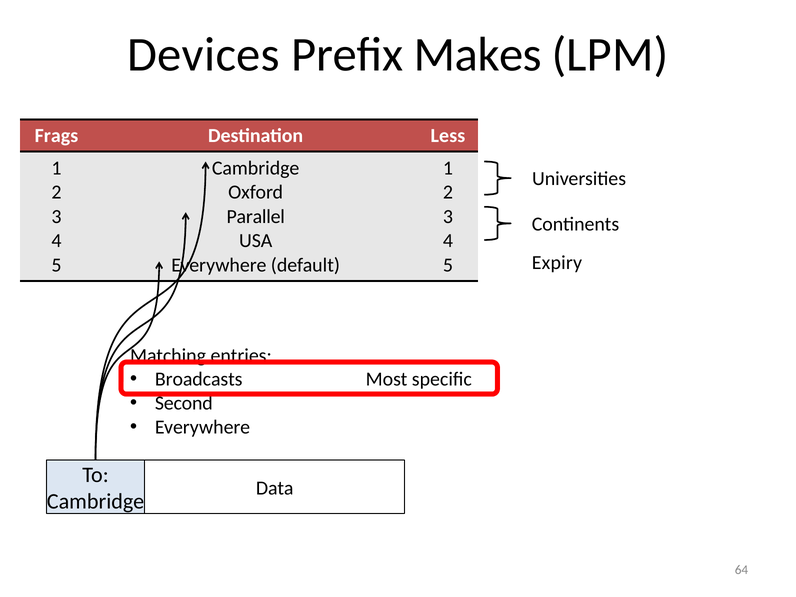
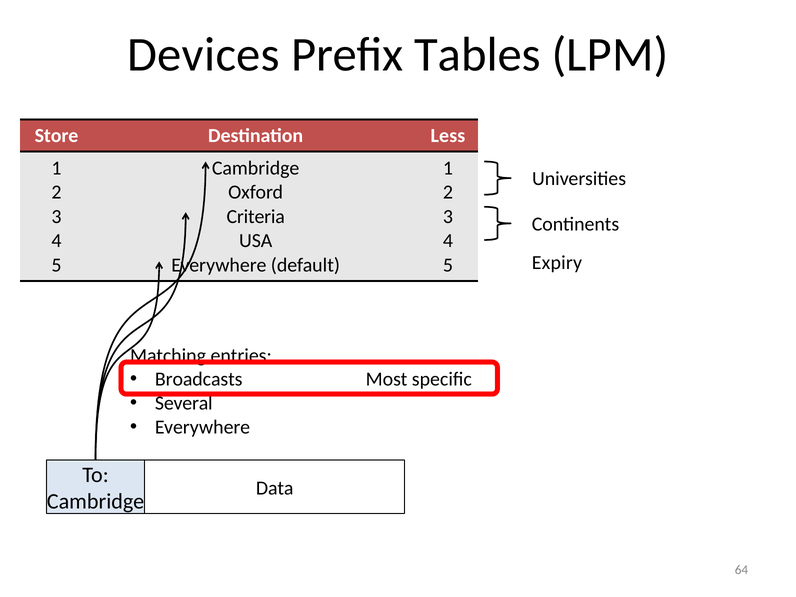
Makes: Makes -> Tables (478, 55)
Frags: Frags -> Store (57, 136)
Parallel: Parallel -> Criteria (256, 217)
Second: Second -> Several (184, 403)
